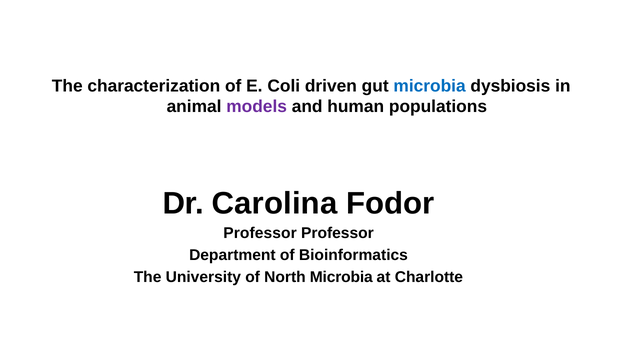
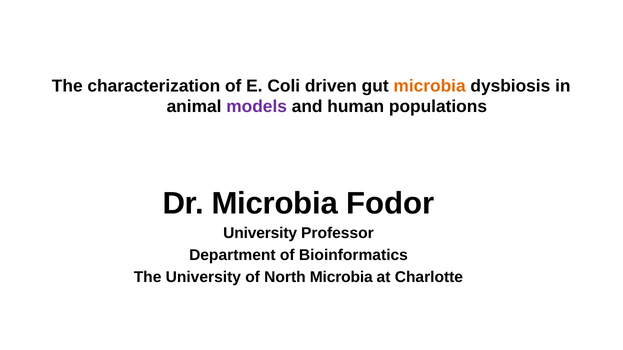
microbia colour: blue -> orange (430, 86)
Dr Carolina: Carolina -> Microbia (275, 204)
Professor: Professor -> University (260, 234)
